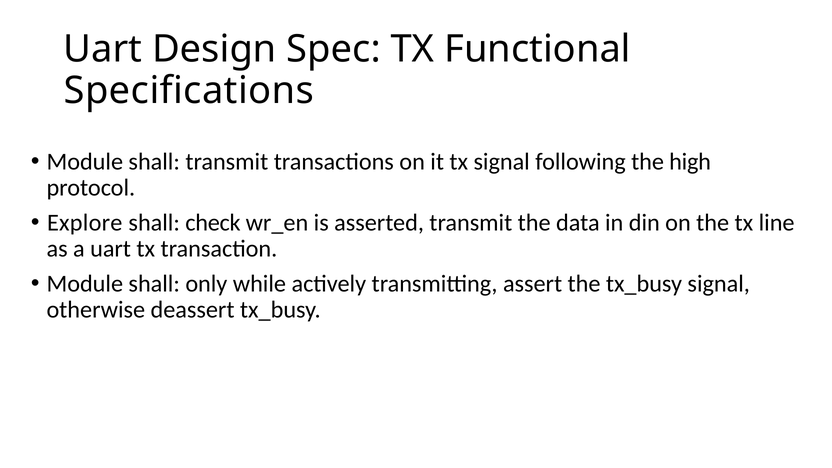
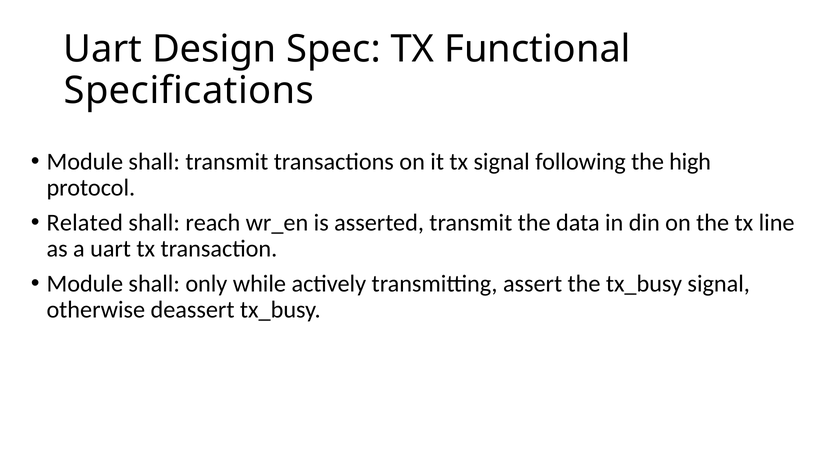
Explore: Explore -> Related (85, 223)
check: check -> reach (213, 223)
